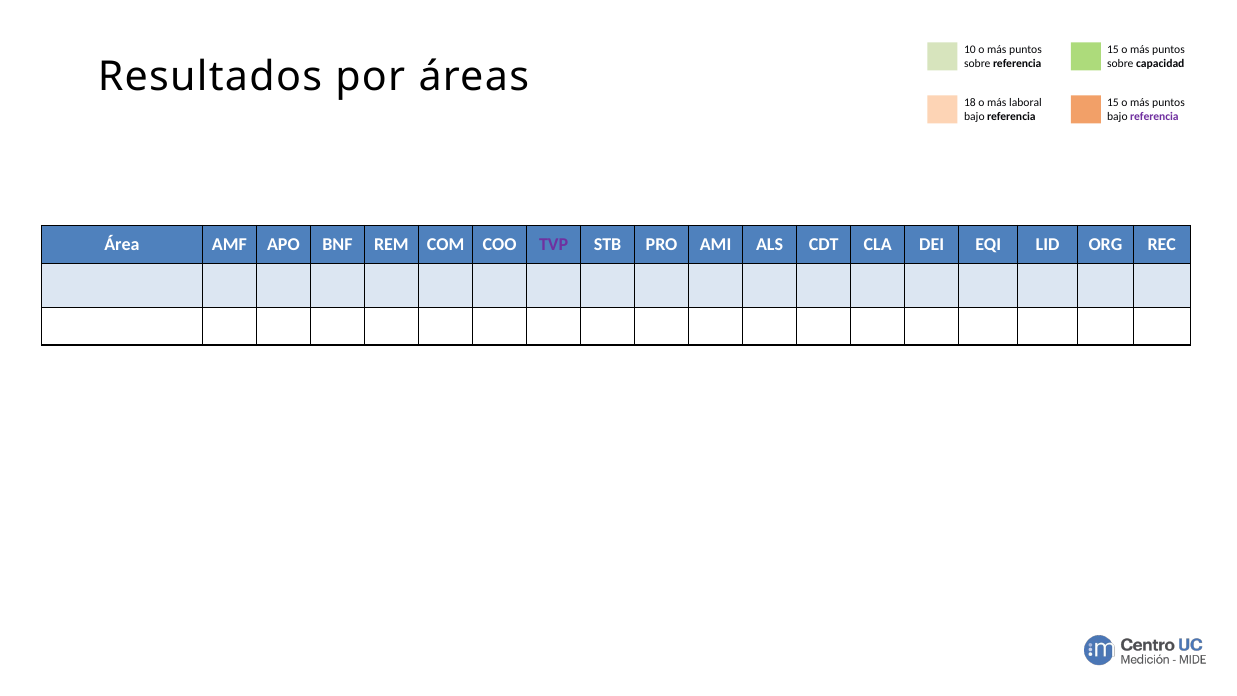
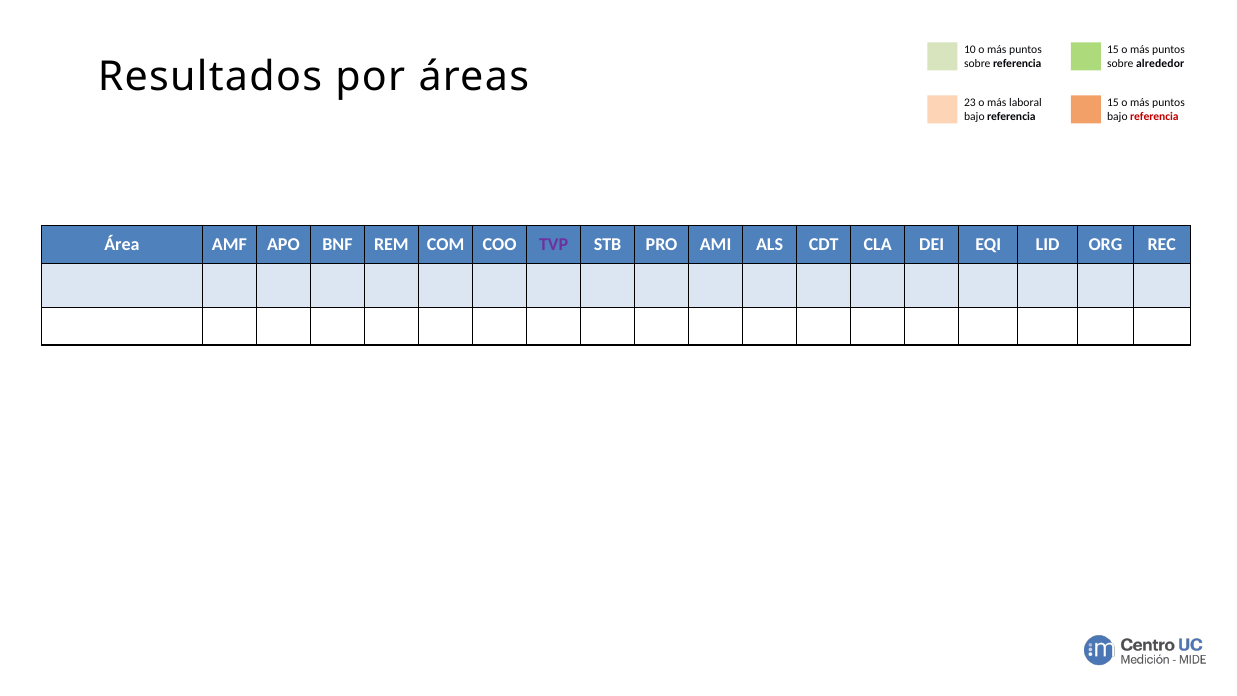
capacidad: capacidad -> alrededor (1160, 64)
18: 18 -> 23 (970, 103)
referencia colour: purple -> red (1154, 117)
